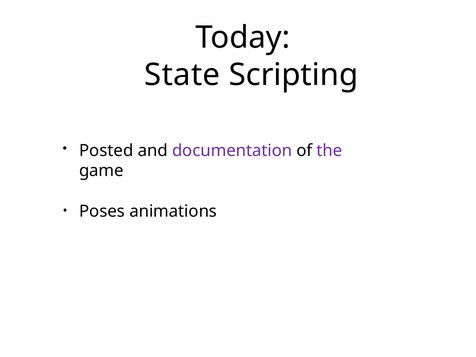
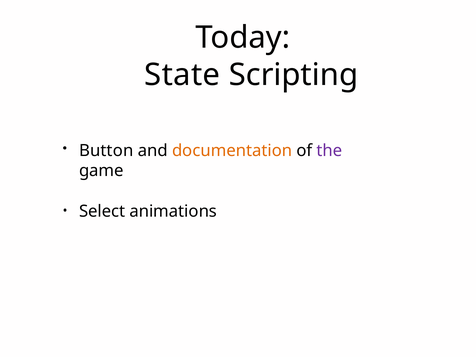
Posted: Posted -> Button (106, 151)
documentation colour: purple -> orange (232, 151)
Poses: Poses -> Select (102, 211)
